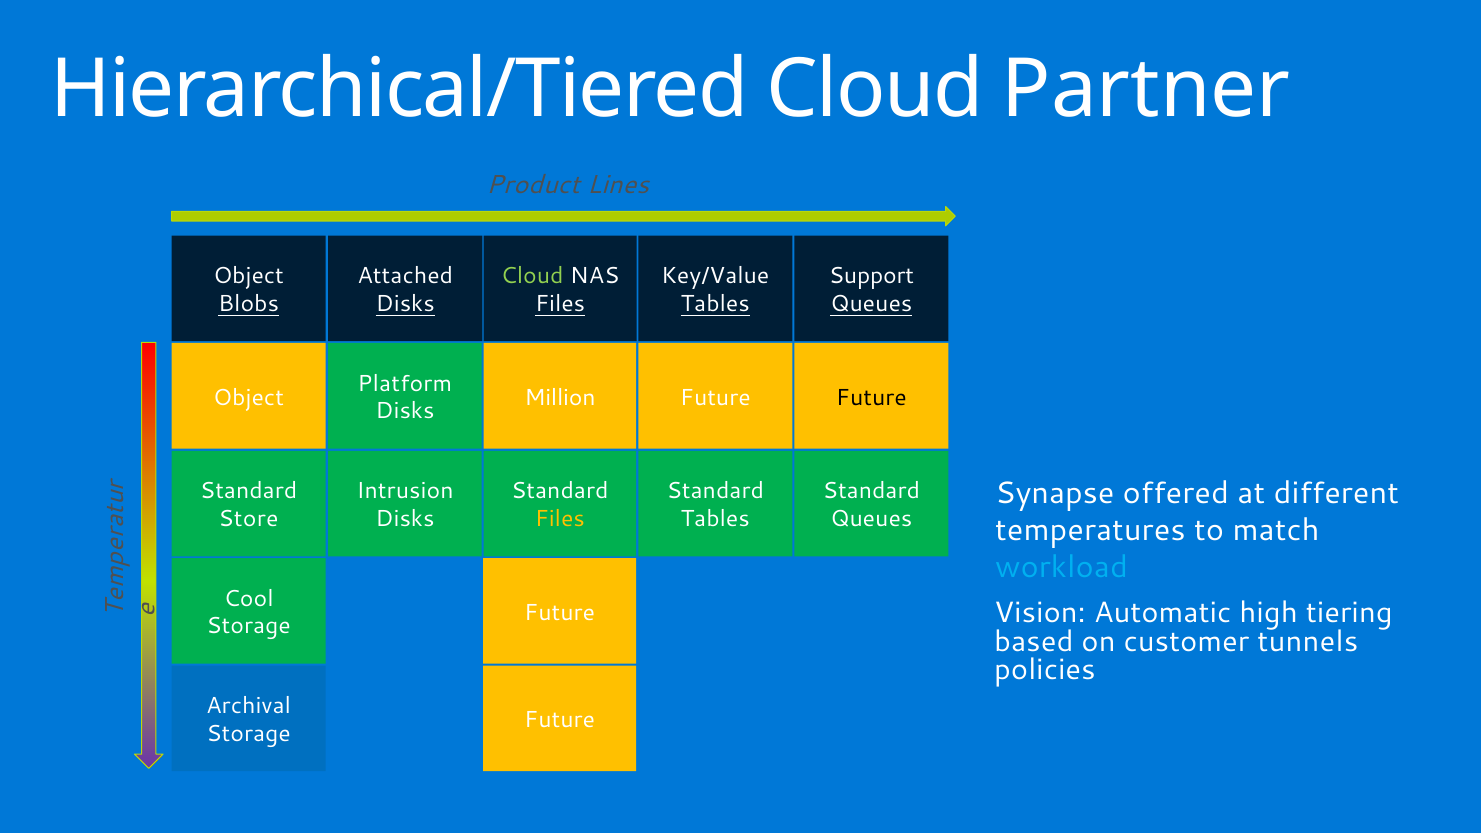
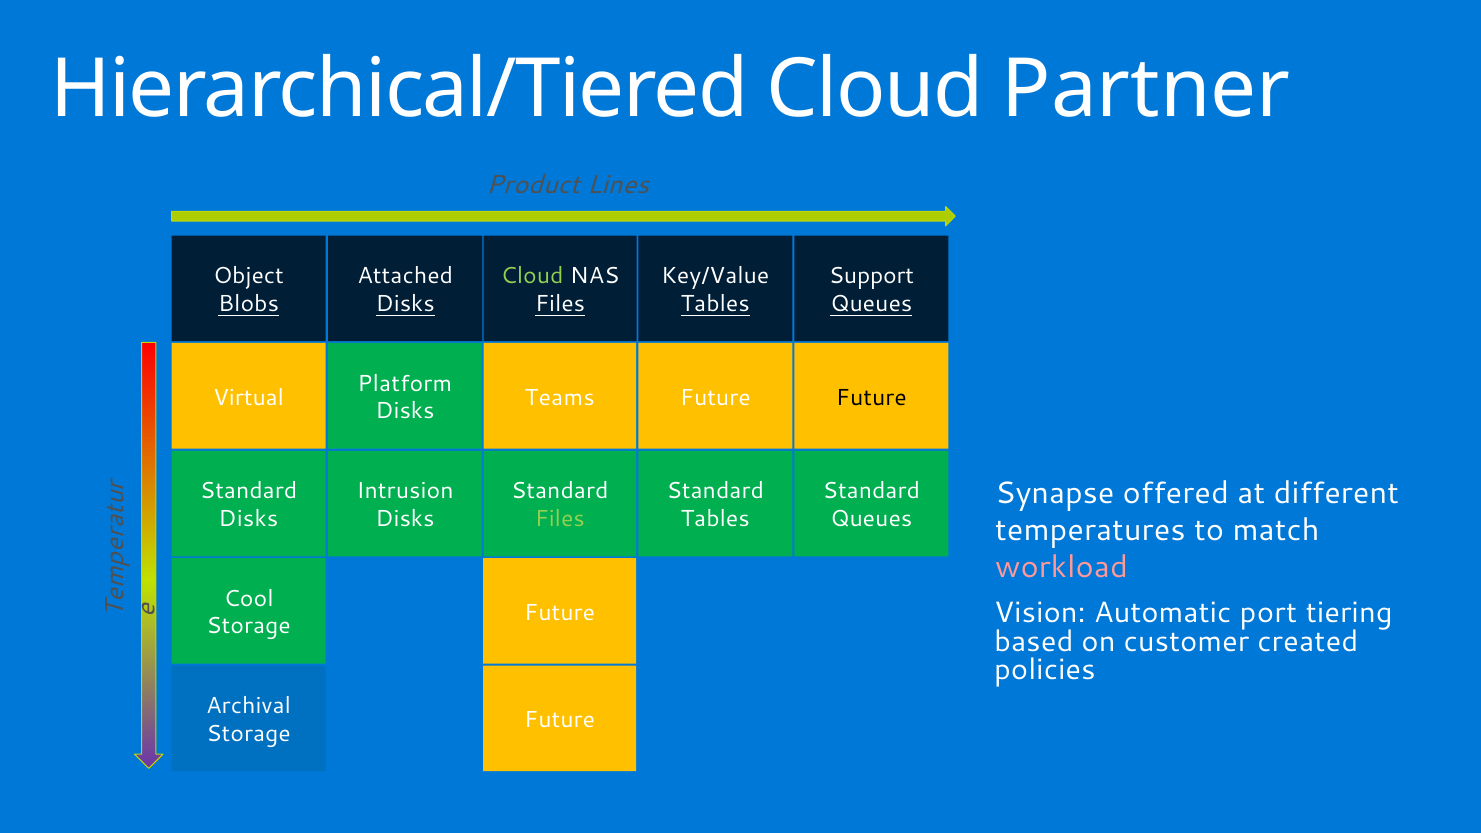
Object: Object -> Virtual (249, 397)
Million: Million -> Teams (560, 397)
Store: Store -> Disks (248, 519)
Files colour: yellow -> light green (560, 519)
workload colour: light blue -> pink (1062, 568)
high: high -> port (1269, 613)
tunnels: tunnels -> created (1308, 642)
